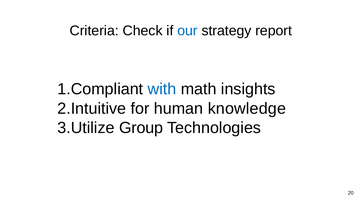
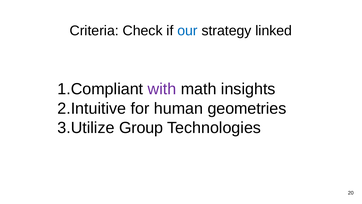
report: report -> linked (274, 31)
with colour: blue -> purple (162, 89)
knowledge: knowledge -> geometries (247, 108)
